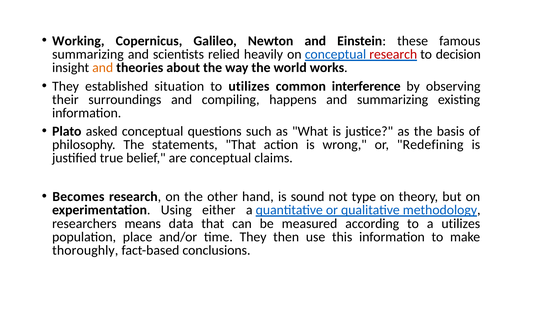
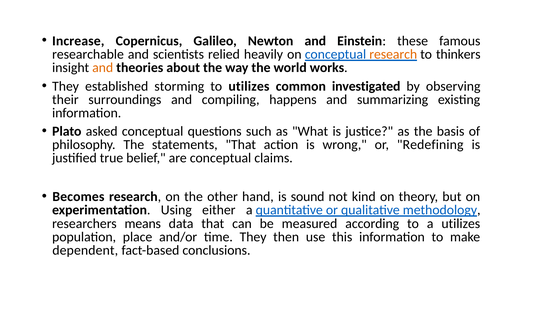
Working: Working -> Increase (78, 41)
summarizing: summarizing -> researchable (88, 54)
research colour: red -> orange (393, 54)
decision: decision -> thinkers (458, 54)
situation: situation -> storming (179, 86)
interference: interference -> investigated (366, 86)
type: type -> kind (364, 196)
thoroughly: thoroughly -> dependent (85, 250)
